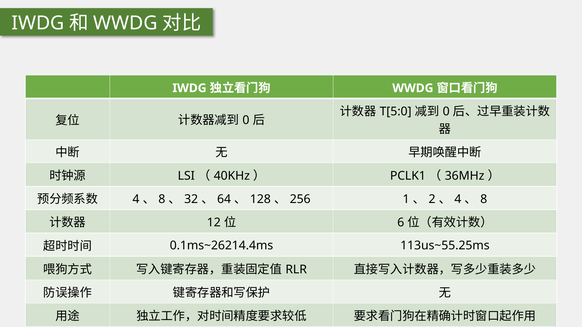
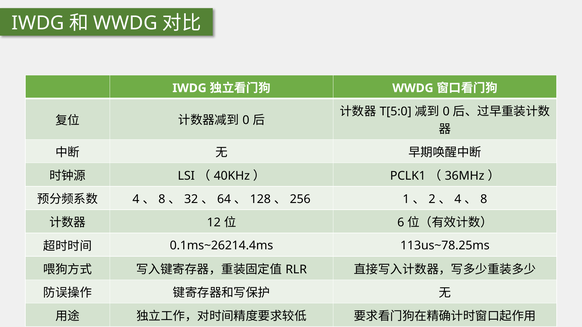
113us~55.25ms: 113us~55.25ms -> 113us~78.25ms (445, 246)
